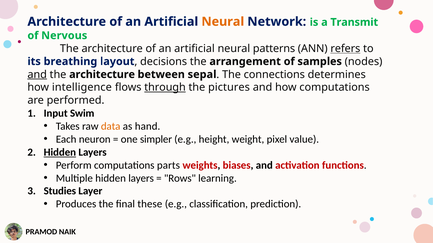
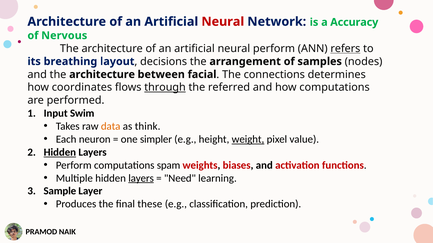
Neural colour: orange -> red (223, 22)
Transmit: Transmit -> Accuracy (354, 22)
neural patterns: patterns -> perform (274, 49)
and underline: present -> none (37, 75)
sepal: sepal -> facial (202, 75)
intelligence: intelligence -> coordinates (82, 88)
pictures: pictures -> referred (229, 88)
hand: hand -> think (148, 127)
weight underline: none -> present (248, 140)
parts: parts -> spam (169, 166)
layers underline: none -> present (141, 179)
Rows: Rows -> Need (180, 179)
Studies: Studies -> Sample (60, 192)
